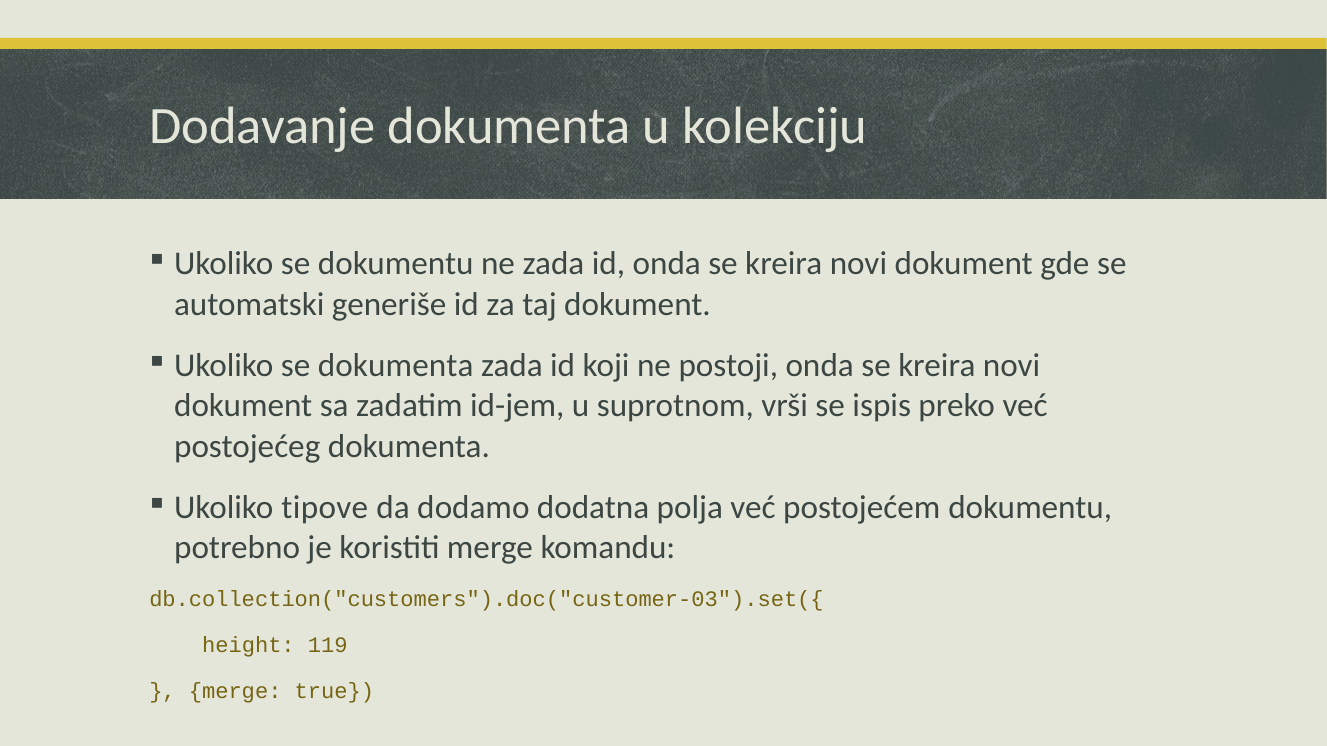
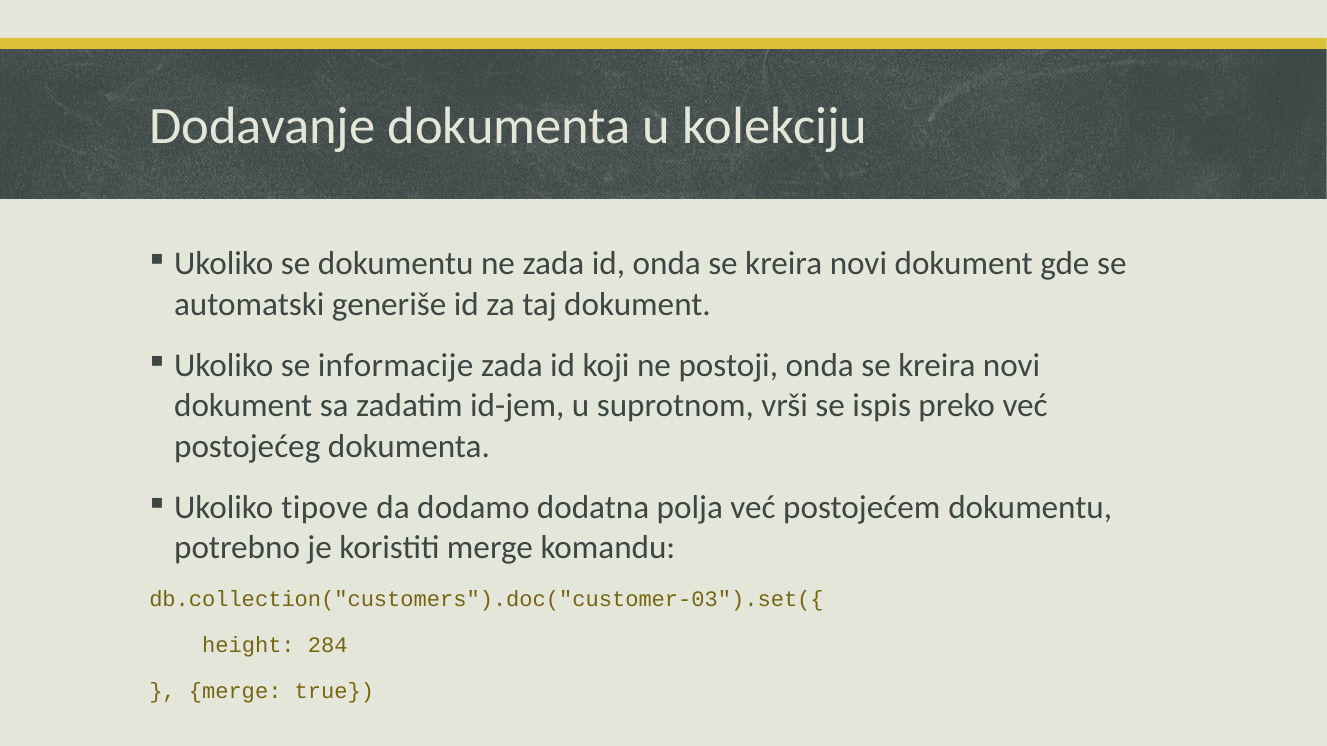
se dokumenta: dokumenta -> informacije (396, 366)
119: 119 -> 284 (328, 646)
